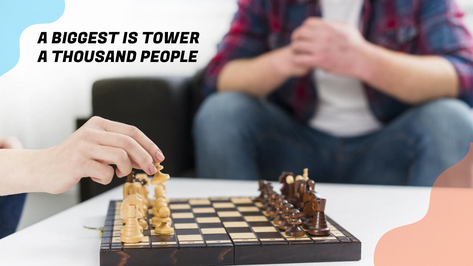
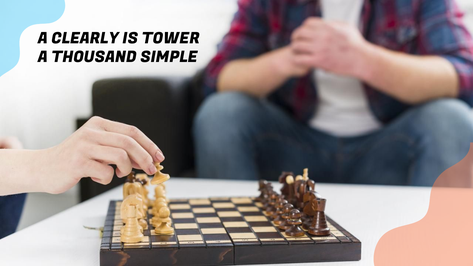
BIGGEST: BIGGEST -> CLEARLY (85, 38)
PEOPLE: PEOPLE -> SIMPLE (169, 57)
